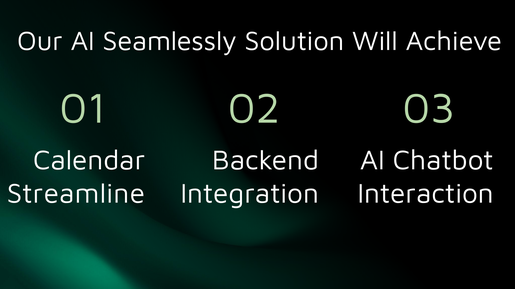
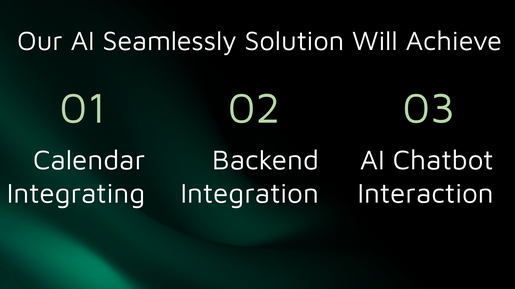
Streamline: Streamline -> Integrating (76, 194)
